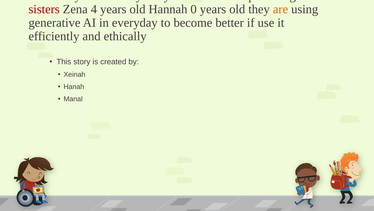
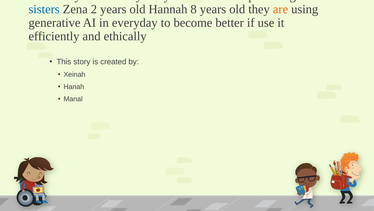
sisters colour: red -> blue (44, 9)
4: 4 -> 2 (94, 9)
0: 0 -> 8 (194, 9)
